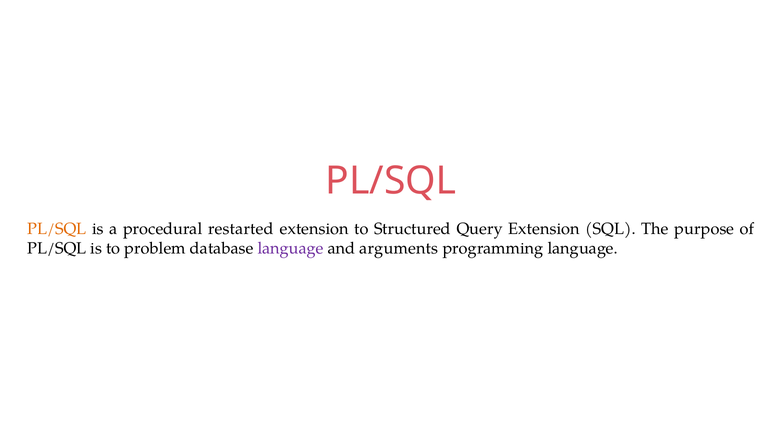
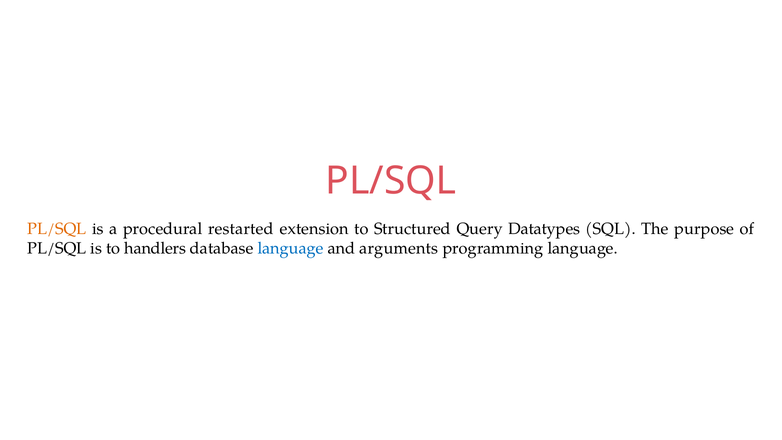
Query Extension: Extension -> Datatypes (544, 229)
problem: problem -> handlers (155, 248)
language colour: purple -> blue (291, 248)
